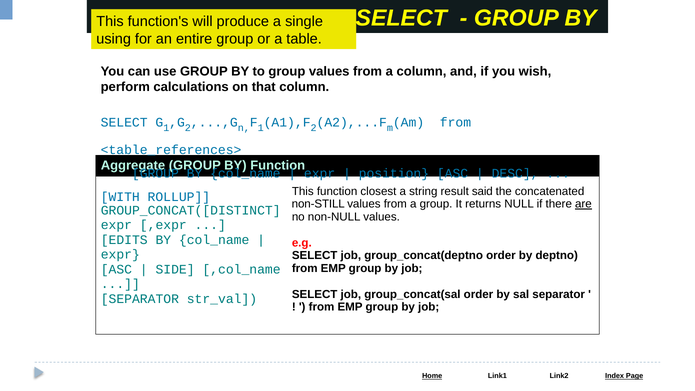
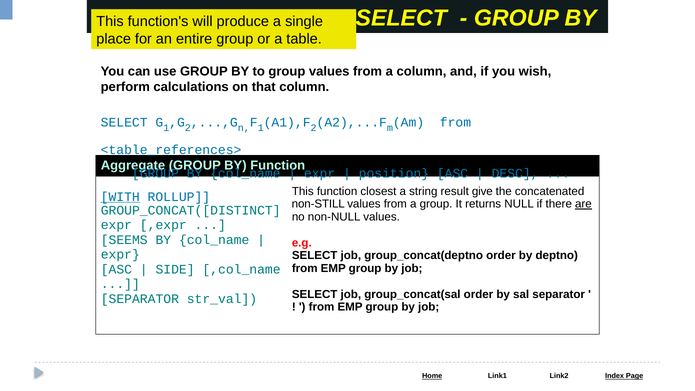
using: using -> place (114, 39)
said: said -> give (482, 191)
WITH underline: none -> present (120, 197)
EDITS: EDITS -> SEEMS (124, 240)
